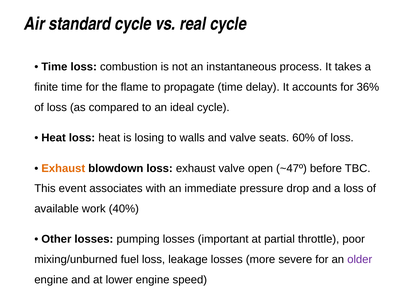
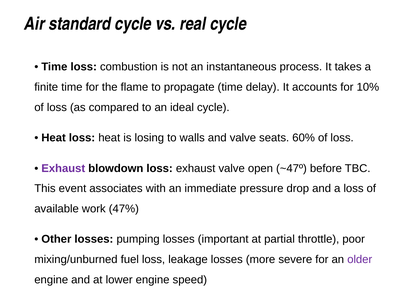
36%: 36% -> 10% (368, 87)
Exhaust colour: orange -> purple (63, 168)
40%: 40% -> 47% (124, 209)
